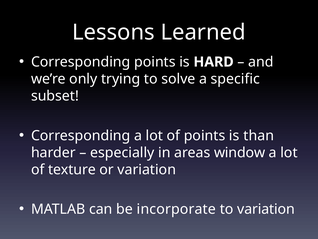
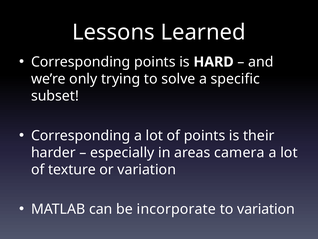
than: than -> their (259, 135)
window: window -> camera (239, 152)
